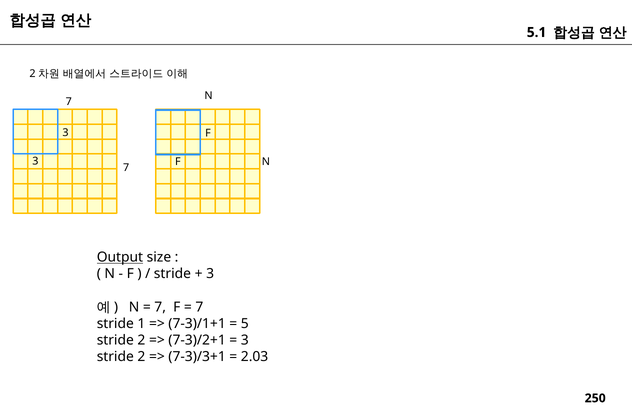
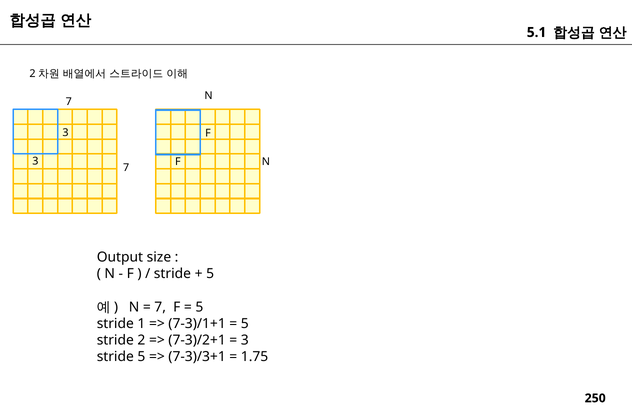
Output underline: present -> none (120, 257)
3: 3 -> 5 (210, 274)
7: 7 -> 5 (199, 307)
2: 2 -> 5 (141, 357)
2.03: 2.03 -> 1.75 (255, 357)
